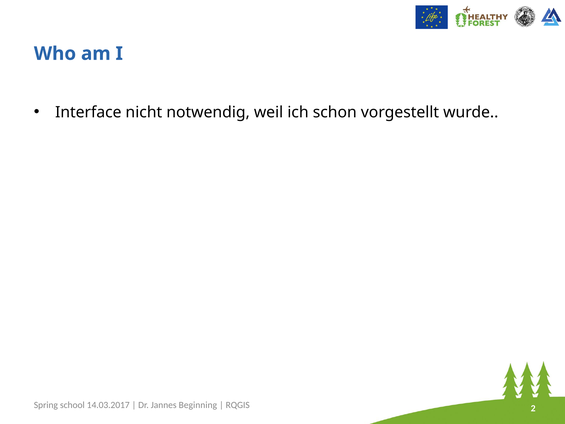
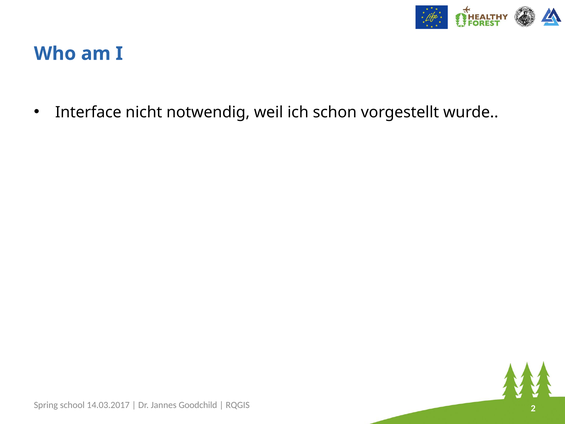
Beginning: Beginning -> Goodchild (198, 405)
